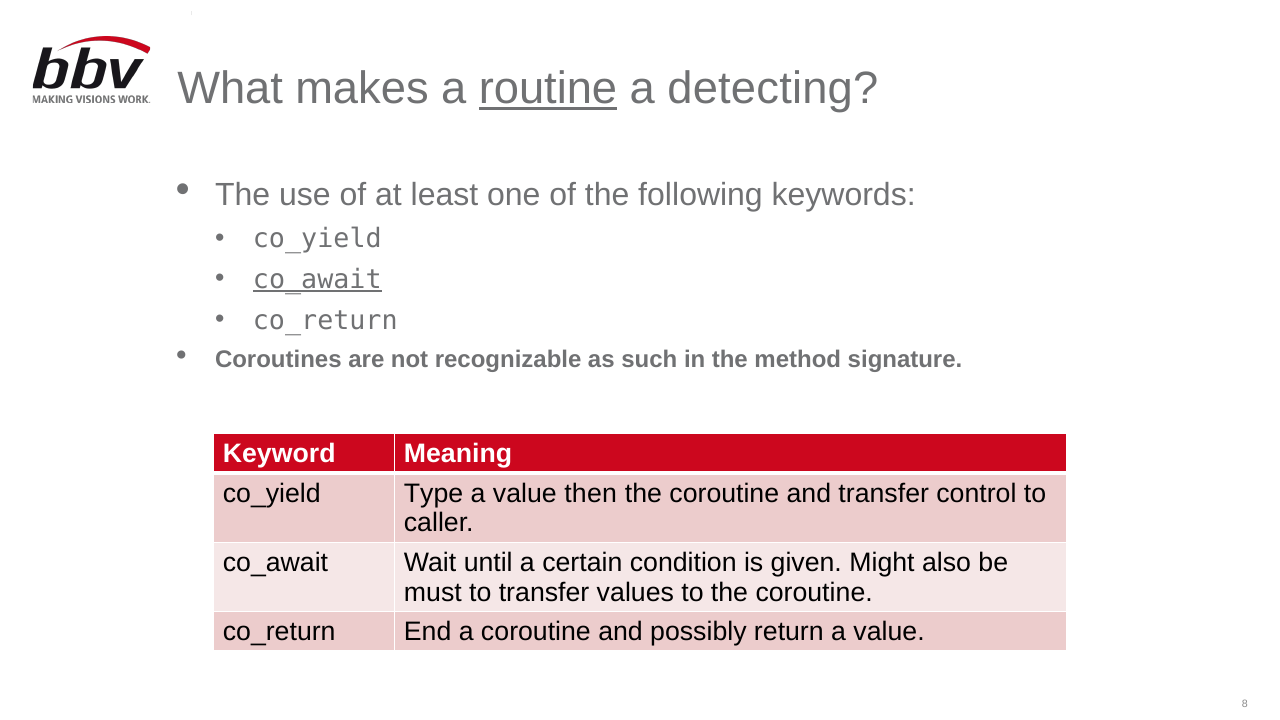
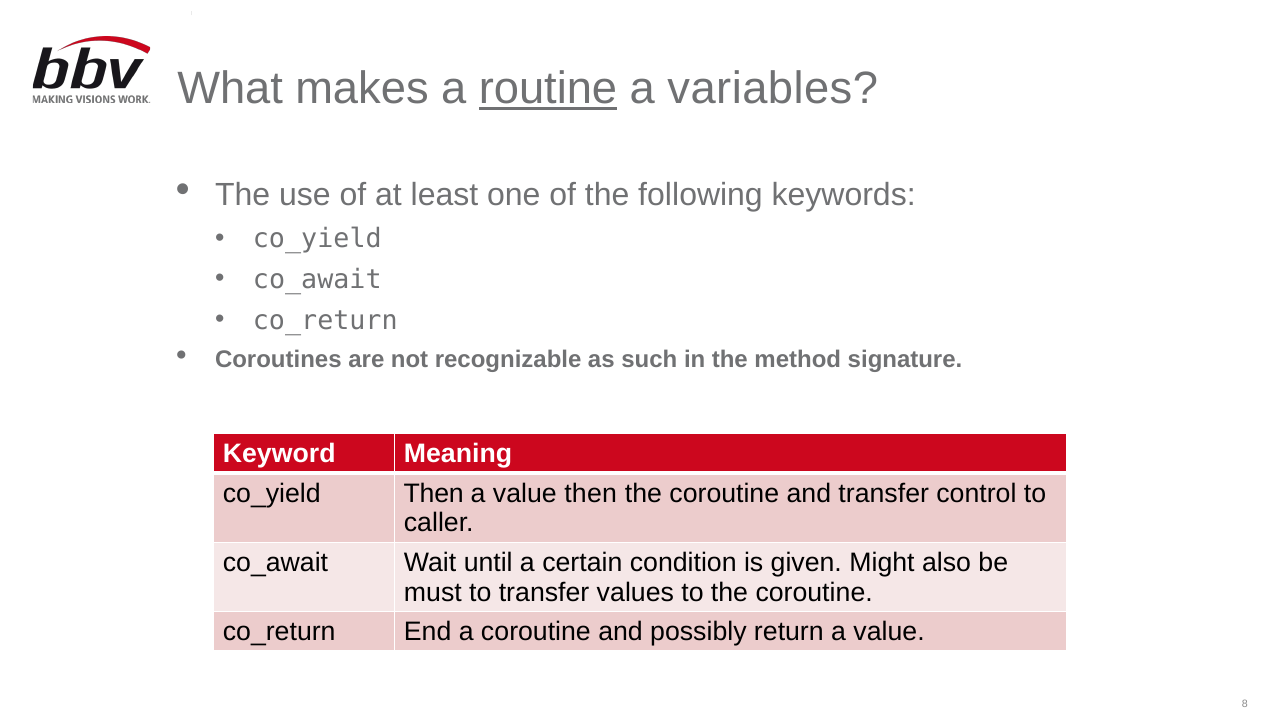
detecting: detecting -> variables (773, 89)
co_await underline: present -> none (317, 280)
co_yield Type: Type -> Then (434, 493)
